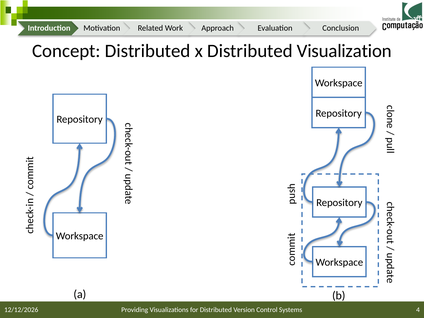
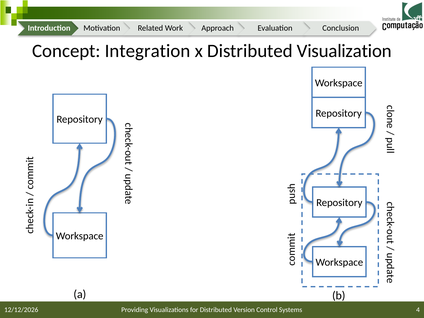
Concept Distributed: Distributed -> Integration (148, 51)
